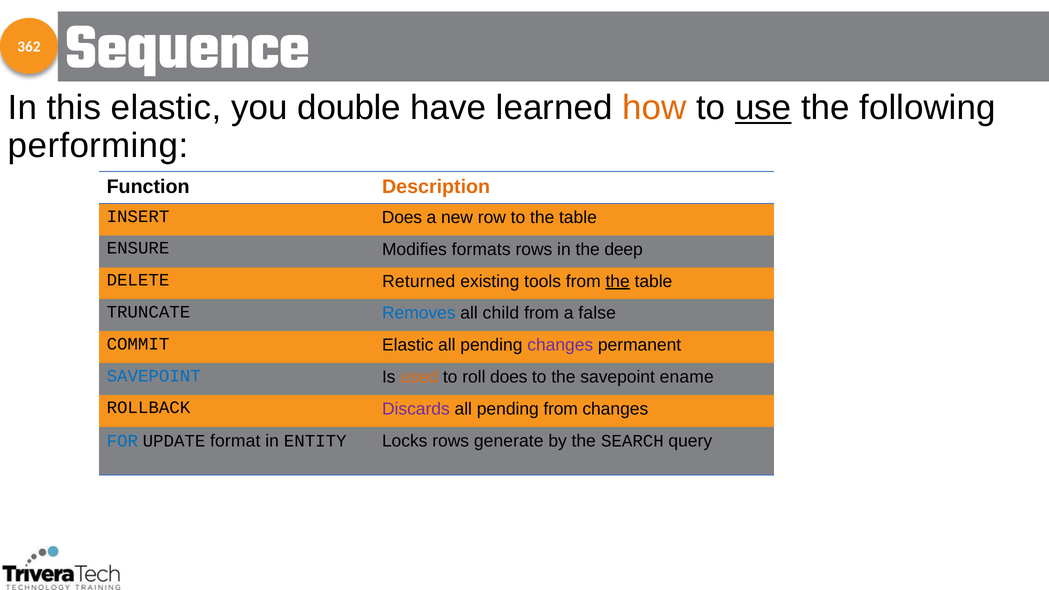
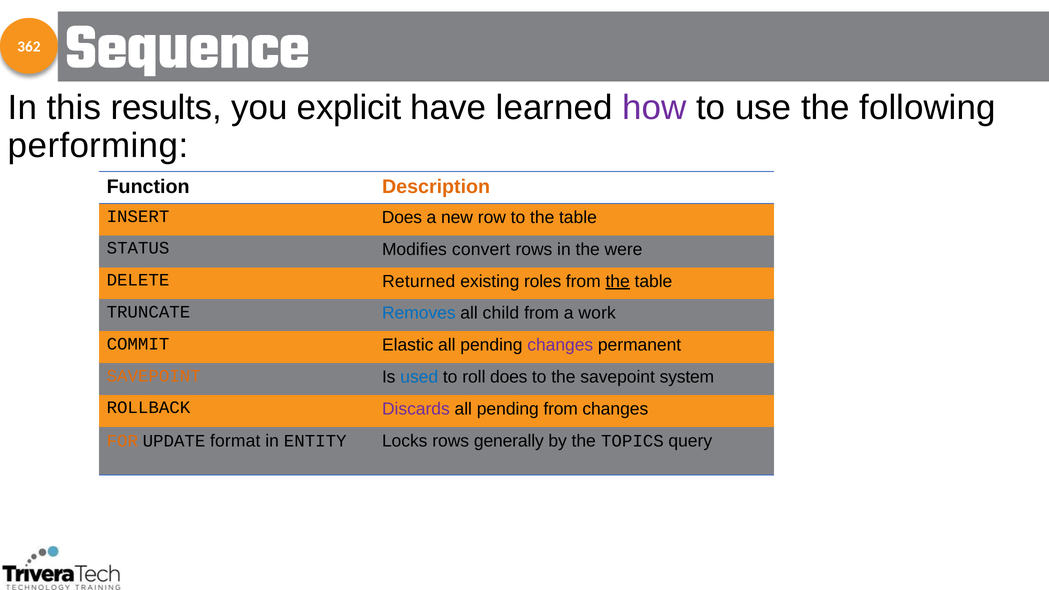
this elastic: elastic -> results (166, 108)
double: double -> explicit (349, 108)
how colour: orange -> purple (654, 108)
use underline: present -> none (763, 108)
ENSURE: ENSURE -> STATUS (138, 248)
formats: formats -> convert (481, 249)
deep: deep -> were (623, 249)
tools: tools -> roles (543, 281)
false: false -> work (597, 313)
SAVEPOINT colour: blue -> orange (154, 376)
used colour: orange -> blue (419, 377)
ename: ename -> system (687, 377)
FOR colour: blue -> orange (122, 441)
generate: generate -> generally (509, 441)
SEARCH: SEARCH -> TOPICS (632, 441)
